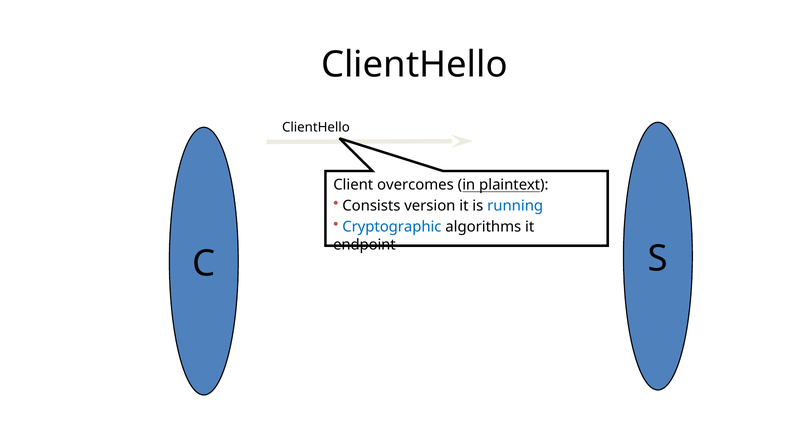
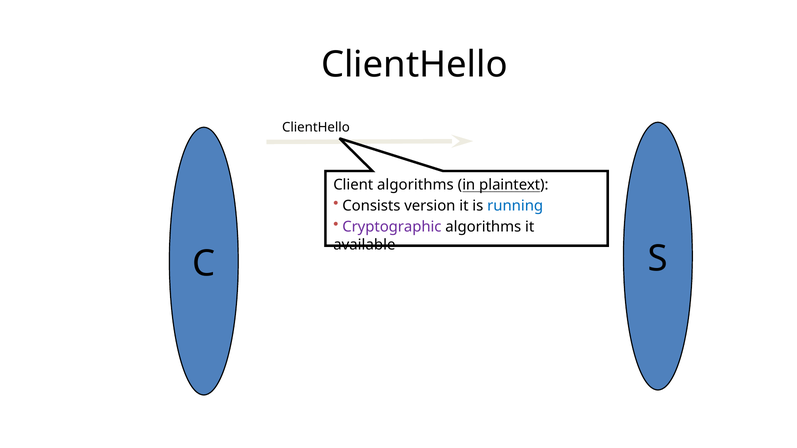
Client overcomes: overcomes -> algorithms (415, 185)
Cryptographic colour: blue -> purple (392, 227)
endpoint: endpoint -> available (364, 245)
